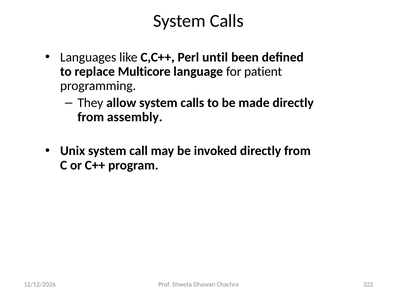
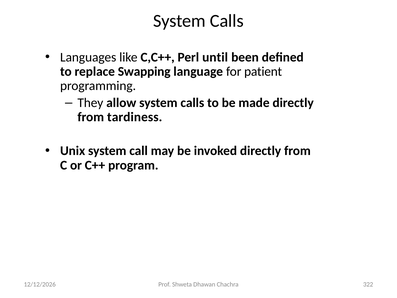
Multicore: Multicore -> Swapping (144, 71)
assembly: assembly -> tardiness (135, 117)
